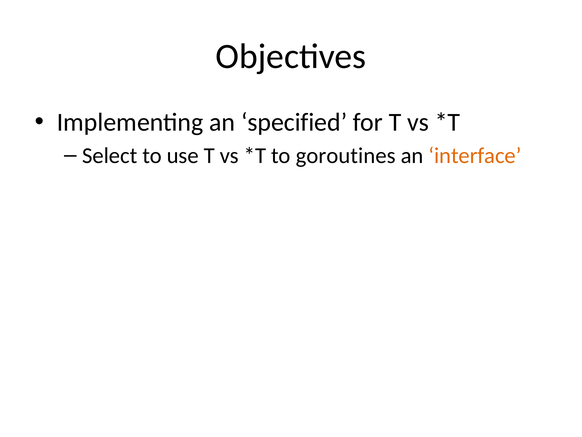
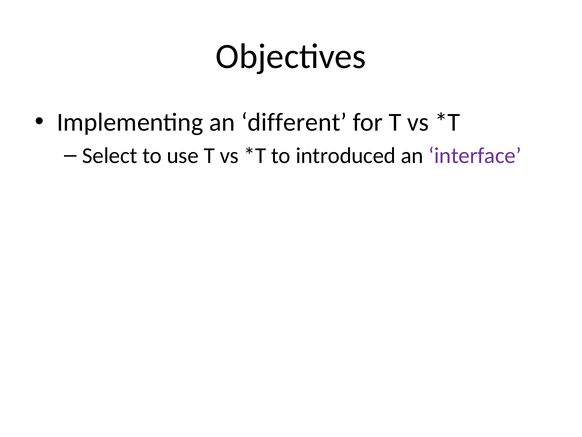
specified: specified -> different (294, 122)
goroutines: goroutines -> introduced (346, 155)
interface colour: orange -> purple (475, 155)
